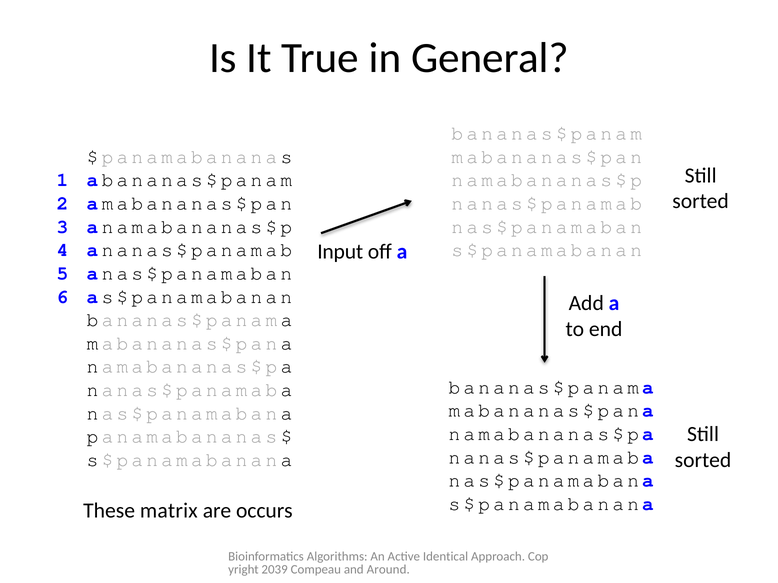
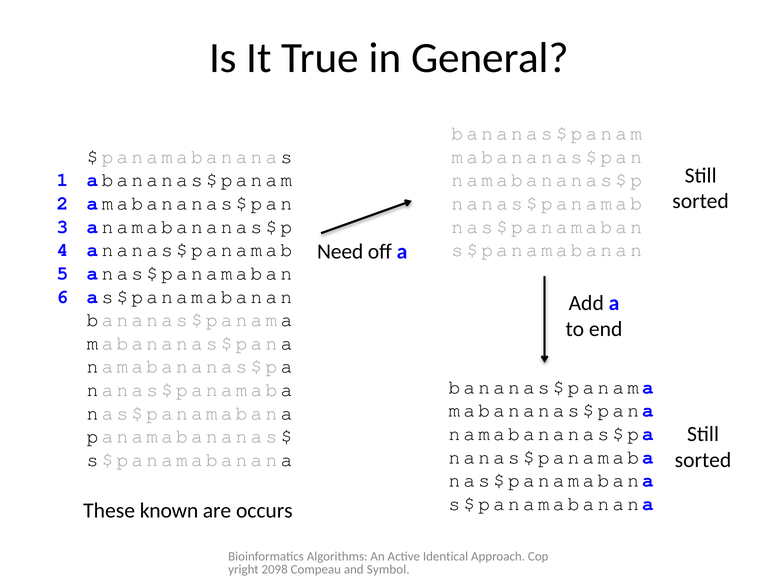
Input: Input -> Need (340, 252)
matrix: matrix -> known (169, 511)
2039: 2039 -> 2098 (275, 570)
Around: Around -> Symbol (388, 570)
